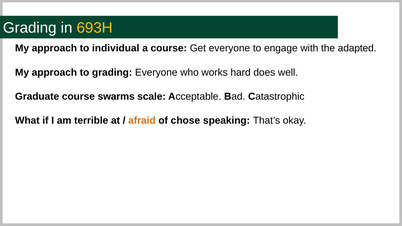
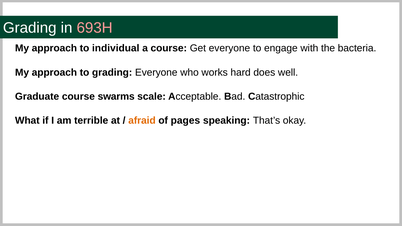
693H colour: yellow -> pink (95, 28)
adapted: adapted -> bacteria (357, 48)
chose: chose -> pages (185, 121)
